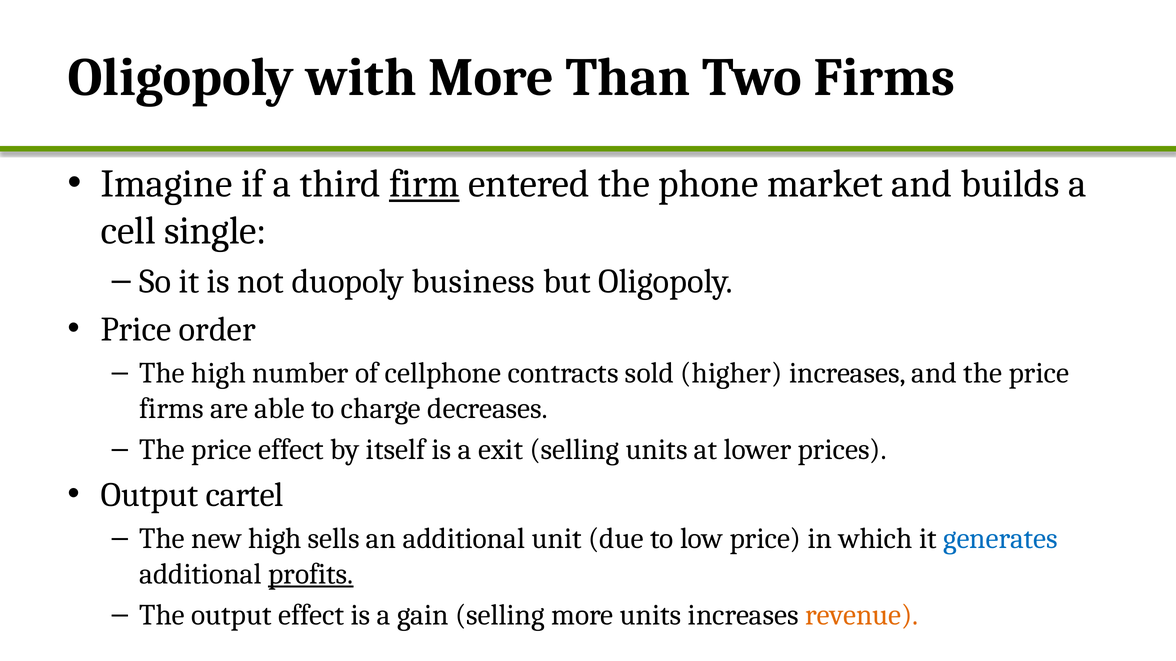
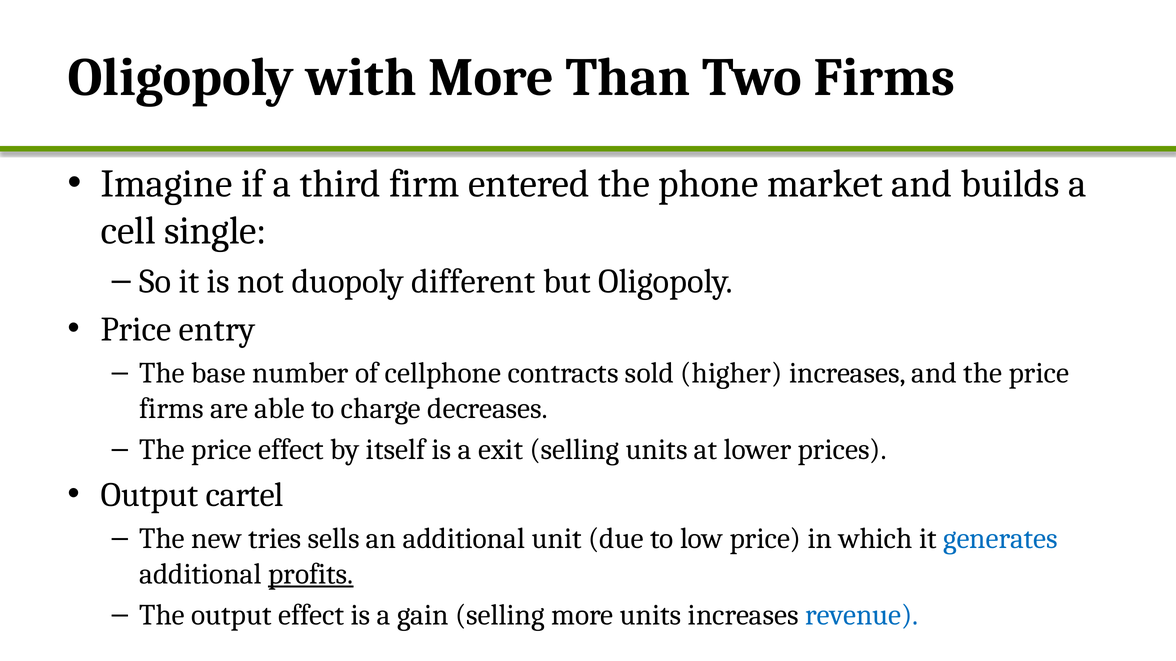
firm underline: present -> none (424, 184)
business: business -> different (473, 282)
order: order -> entry (217, 330)
The high: high -> base (218, 373)
new high: high -> tries (275, 539)
revenue colour: orange -> blue (862, 616)
